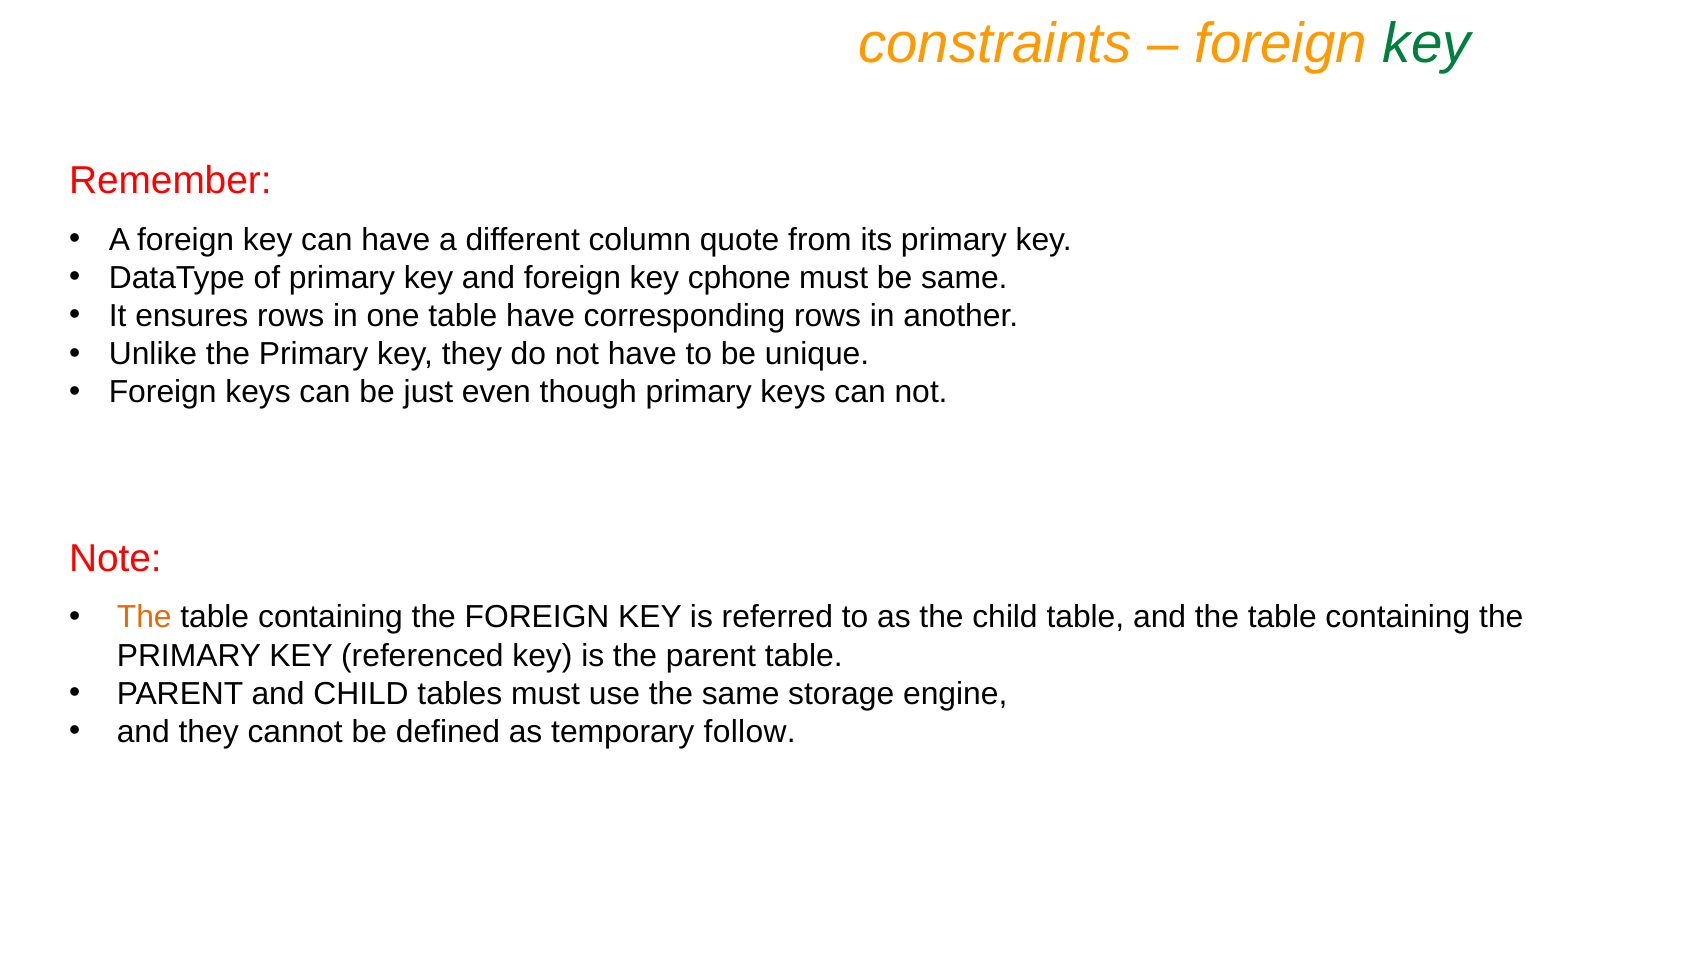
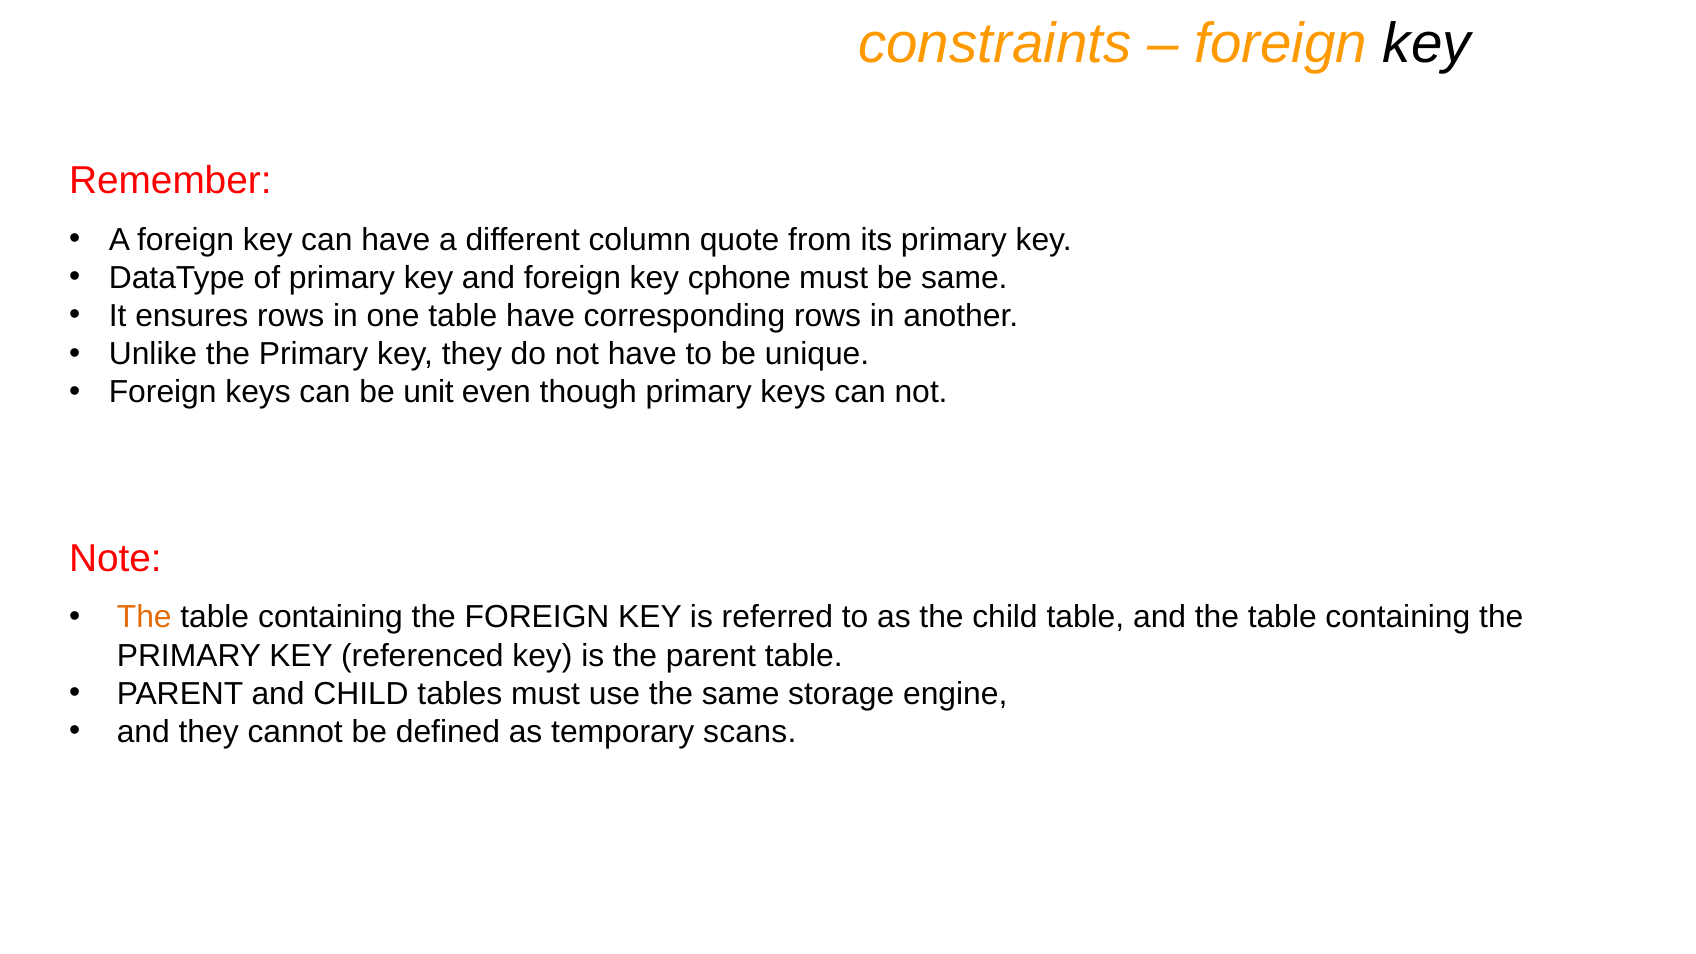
key colour: green -> black (1427, 44)
just: just -> unit (429, 392)
follow: follow -> scans (750, 732)
